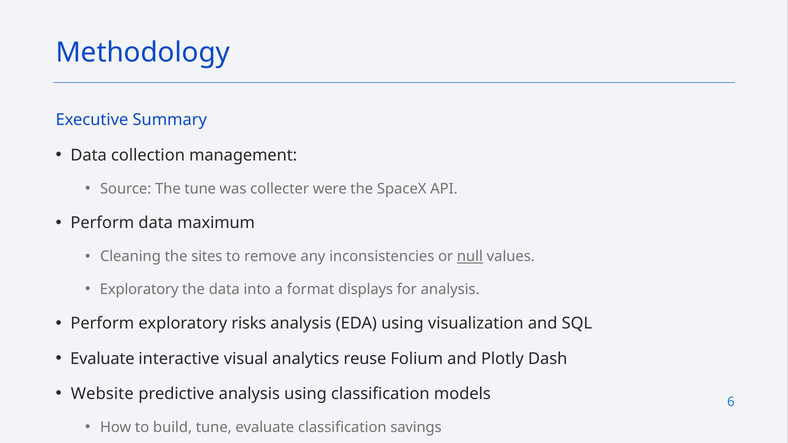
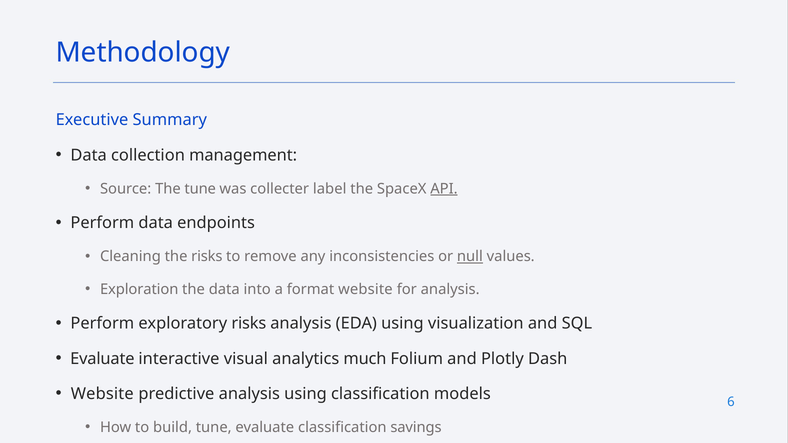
were: were -> label (330, 189)
API underline: none -> present (444, 189)
maximum: maximum -> endpoints (216, 223)
the sites: sites -> risks (207, 257)
Exploratory: Exploratory -> Exploration (139, 289)
format displays: displays -> website (365, 289)
reuse: reuse -> much (365, 359)
